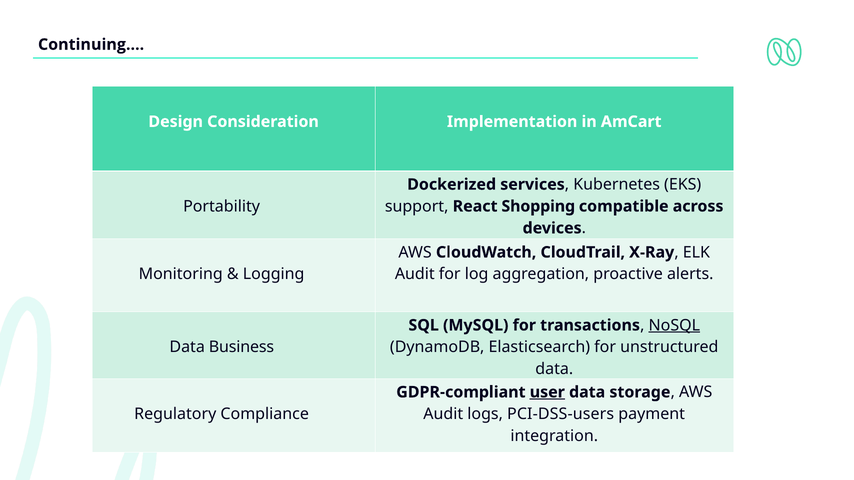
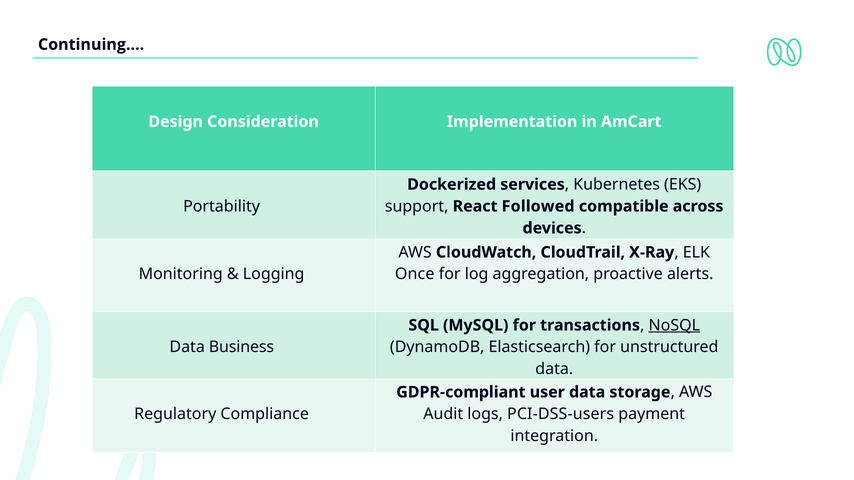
Shopping: Shopping -> Followed (538, 206)
Audit: Audit -> Once (415, 274)
user underline: present -> none (547, 392)
